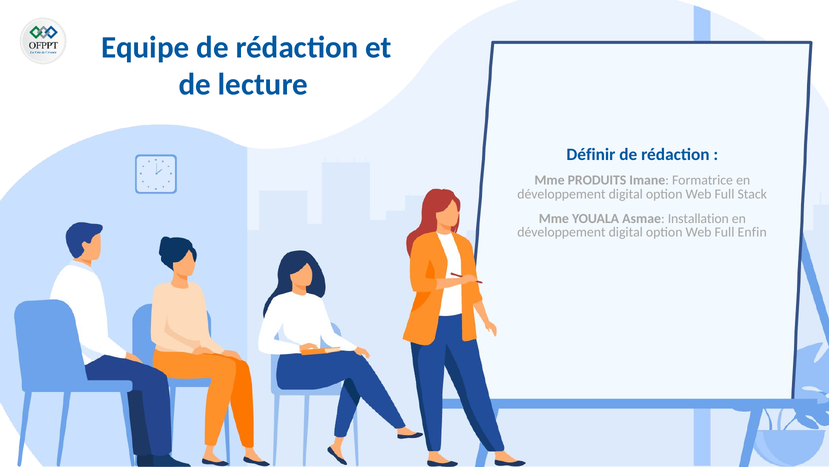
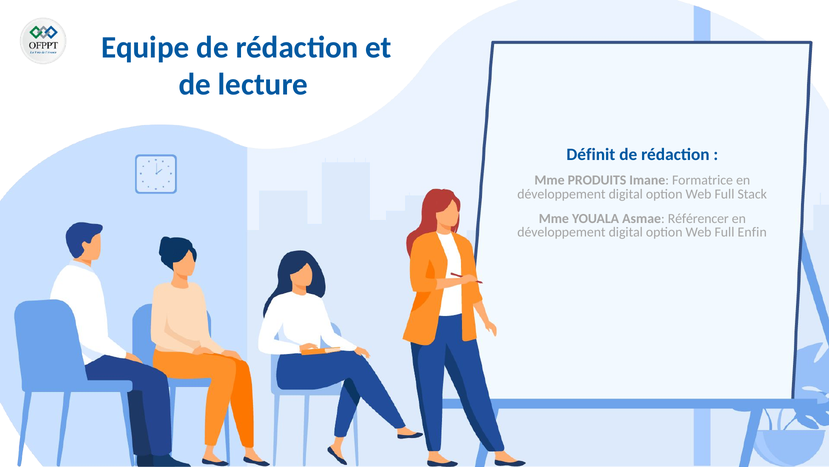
Définir: Définir -> Définit (591, 154)
Installation: Installation -> Référencer (698, 218)
